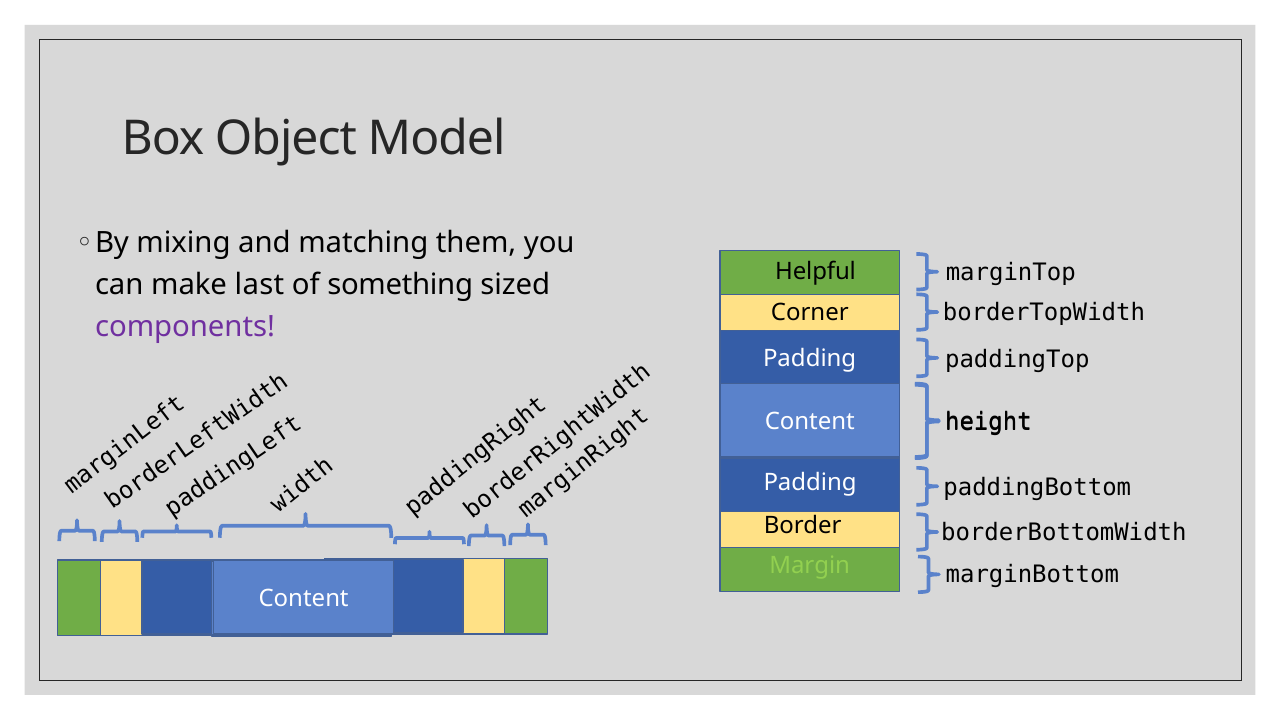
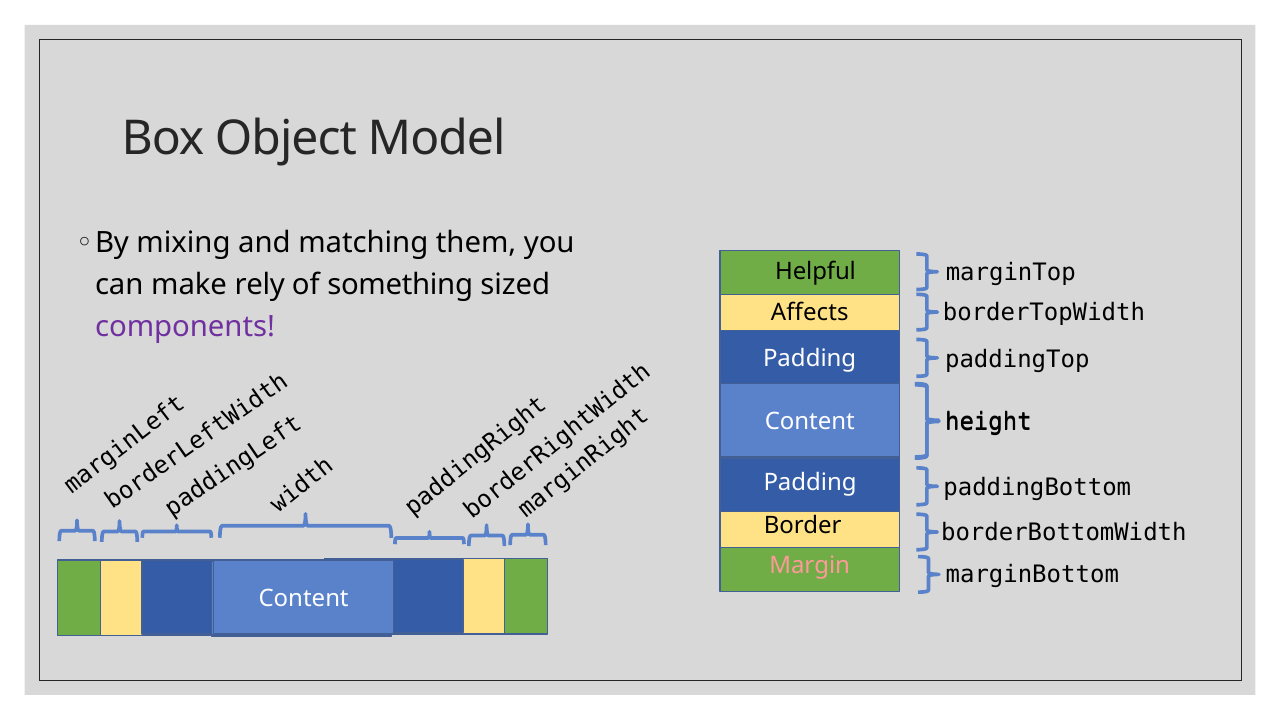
last: last -> rely (260, 285)
Corner: Corner -> Affects (810, 312)
Margin colour: light green -> pink (810, 566)
